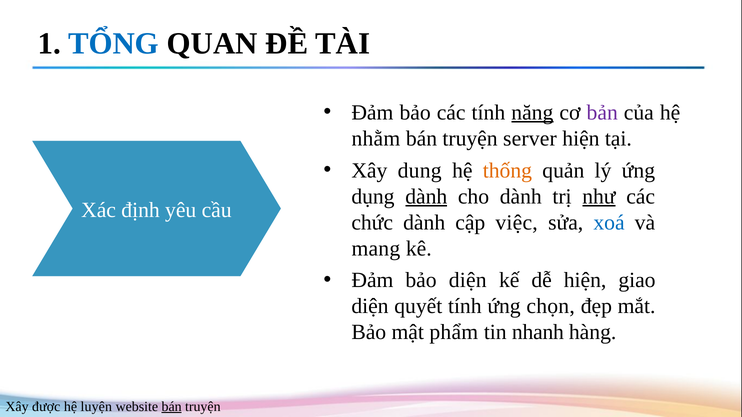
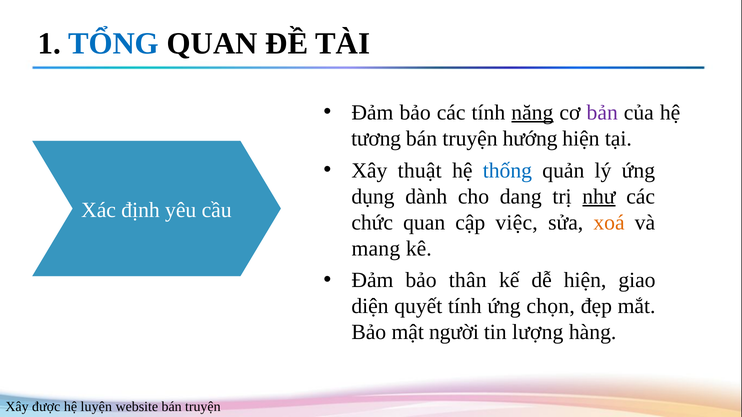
nhằm: nhằm -> tương (376, 139)
server: server -> hướng (530, 139)
dung: dung -> thuật (420, 171)
thống colour: orange -> blue (507, 171)
dành underline: present -> none (426, 197)
cho dành: dành -> dang (521, 197)
chức dành: dành -> quan (424, 223)
xoá colour: blue -> orange (609, 223)
bảo diện: diện -> thân (468, 280)
phẩm: phẩm -> người (454, 332)
nhanh: nhanh -> lượng (538, 332)
bán underline: present -> none (172, 407)
